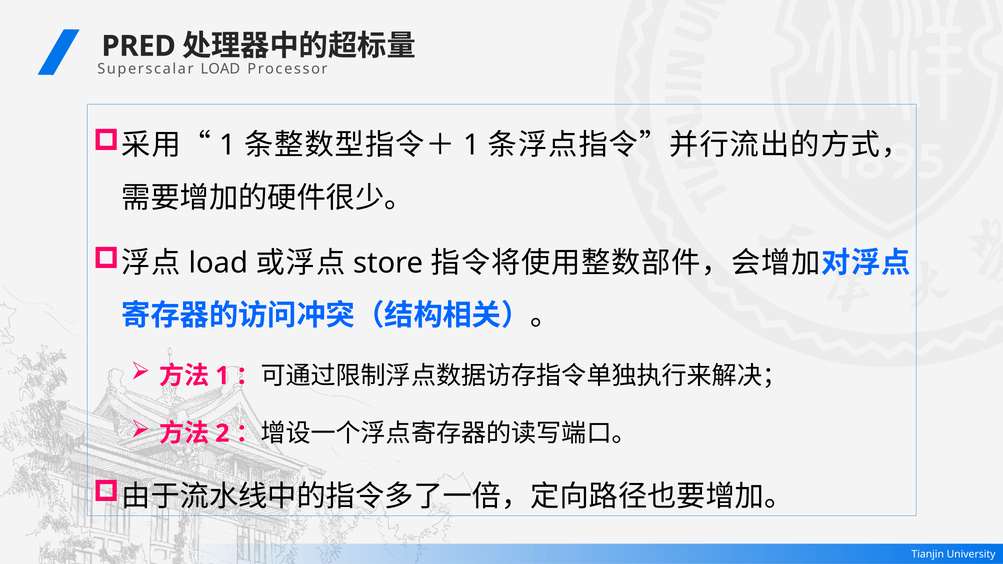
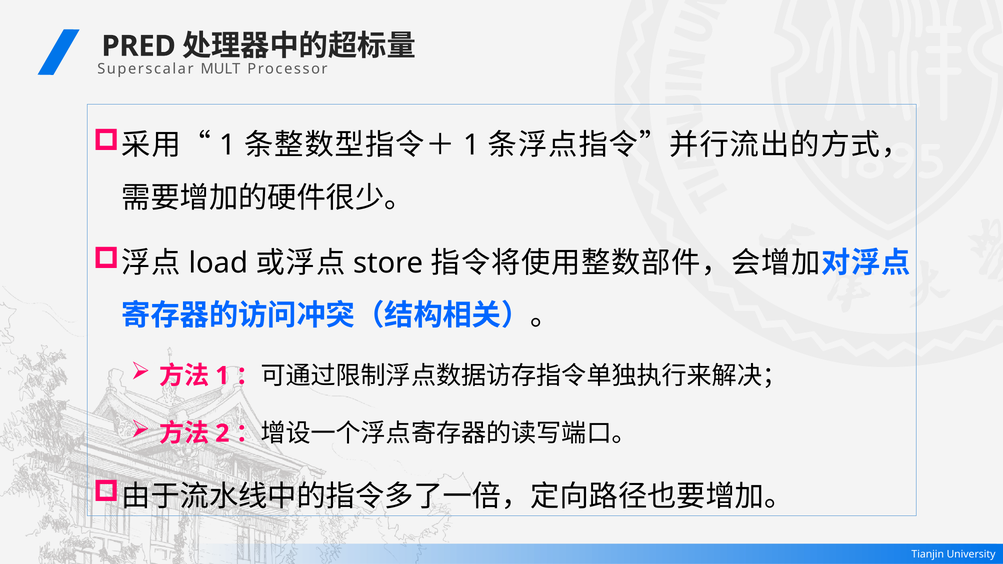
Superscalar LOAD: LOAD -> MULT (220, 69)
